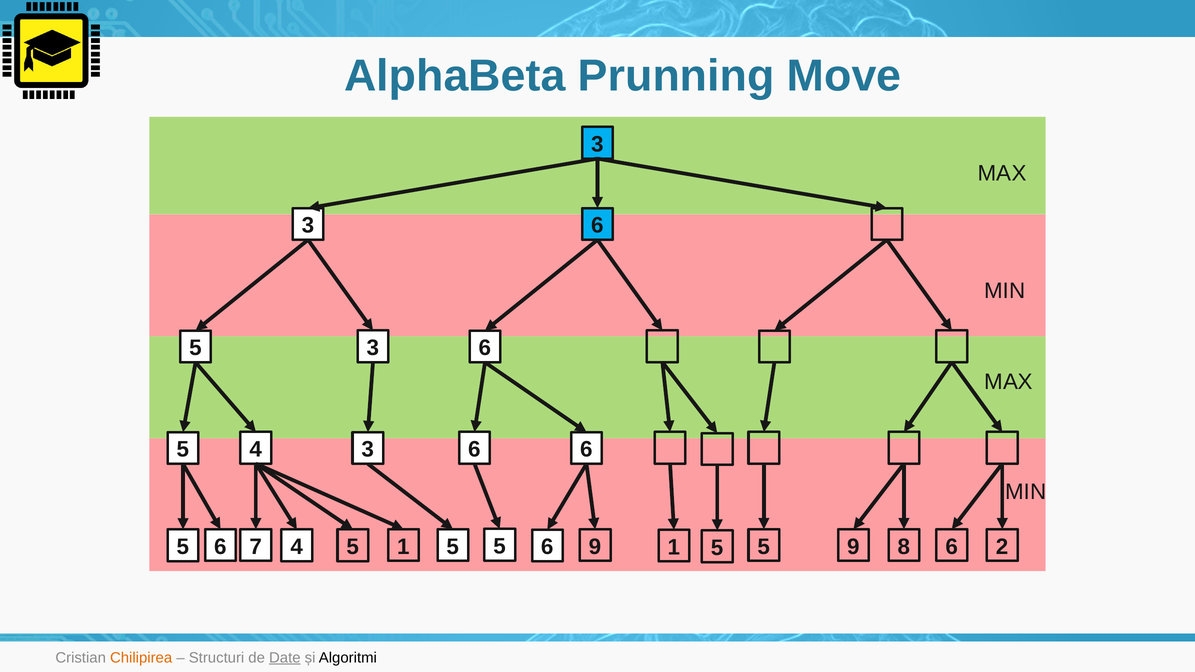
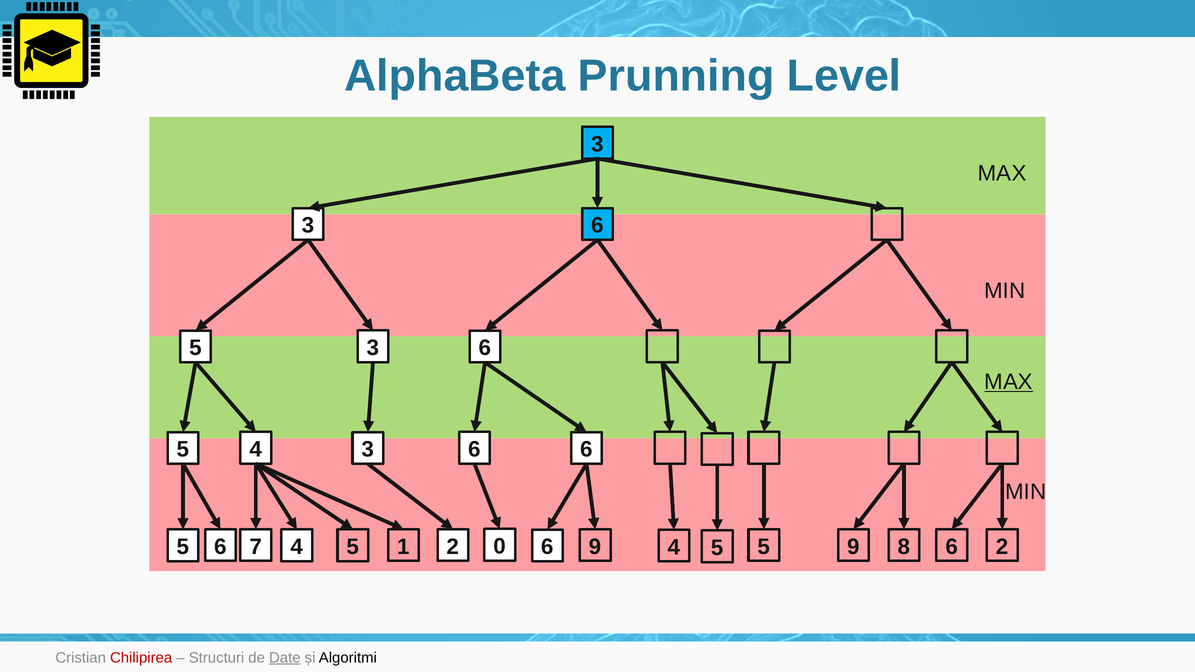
Move: Move -> Level (844, 76)
MAX underline: none -> present (1009, 382)
7 5: 5 -> 2 (453, 547)
1: 1 -> 4 (674, 547)
1 5: 5 -> 0 (499, 546)
Chilipirea colour: orange -> red (141, 658)
